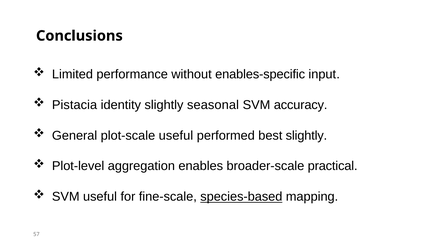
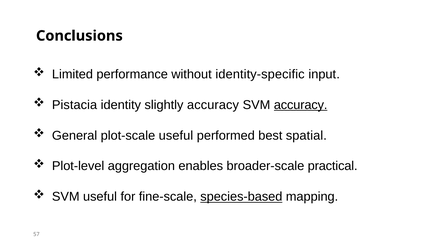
enables-specific: enables-specific -> identity-specific (260, 74)
slightly seasonal: seasonal -> accuracy (213, 105)
accuracy underline: none -> present (301, 105)
best slightly: slightly -> spatial (306, 135)
